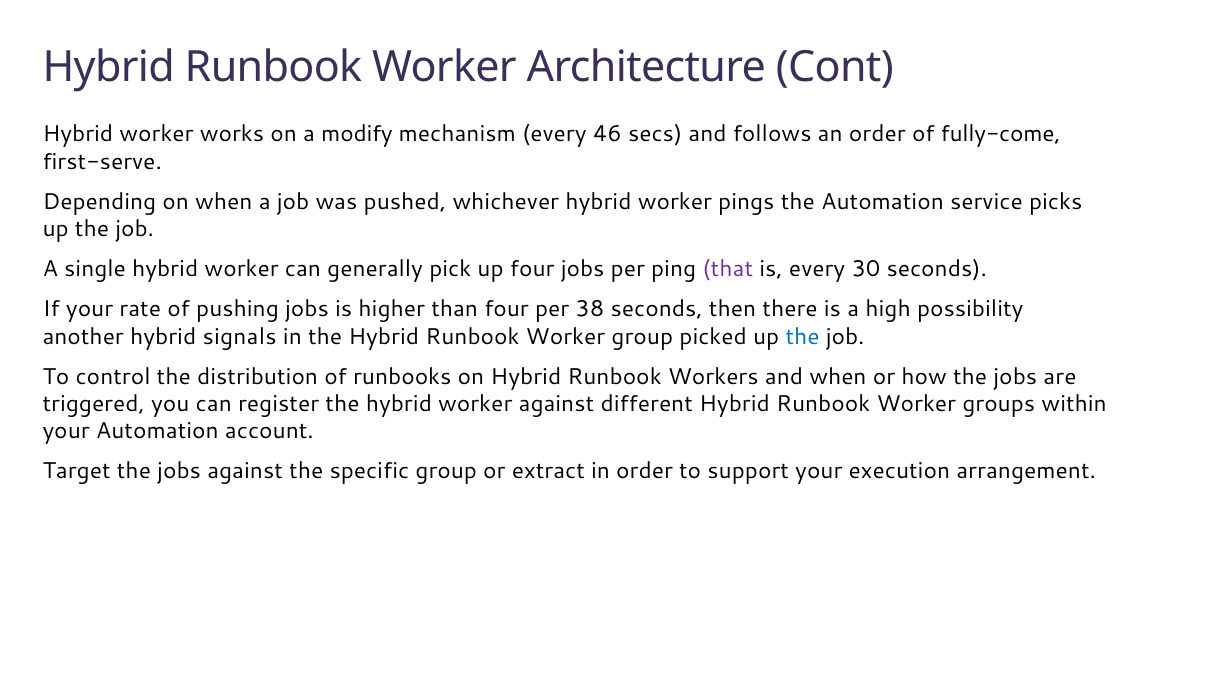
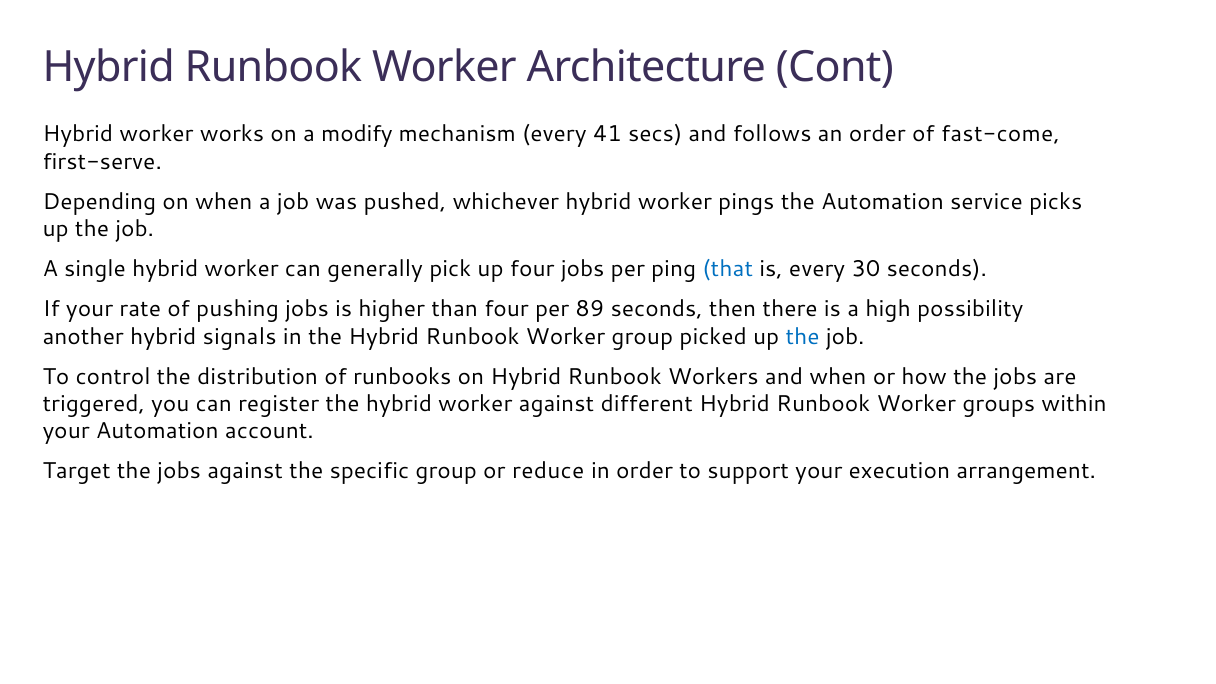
46: 46 -> 41 (607, 134)
fully-come: fully-come -> fast-come (1000, 134)
that colour: purple -> blue (728, 269)
38: 38 -> 89 (590, 309)
extract: extract -> reduce (548, 471)
